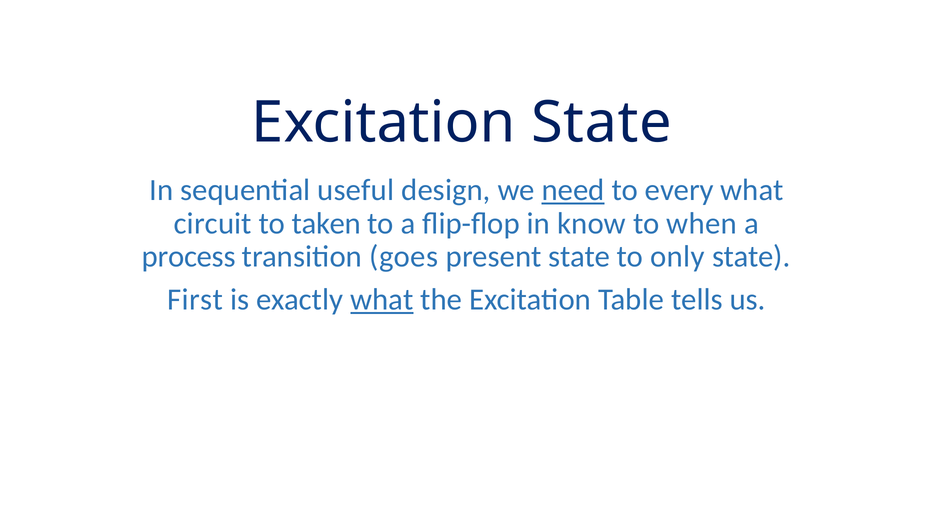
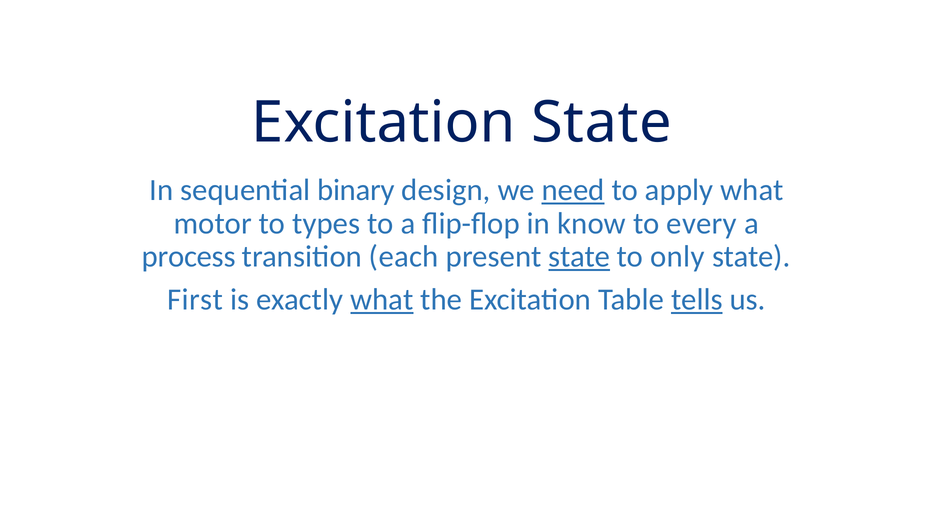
useful: useful -> binary (356, 190)
every: every -> apply (679, 190)
circuit: circuit -> motor (213, 224)
taken: taken -> types (326, 224)
when: when -> every (702, 224)
goes: goes -> each (404, 257)
state underline: none -> present (579, 257)
tells underline: none -> present (697, 300)
